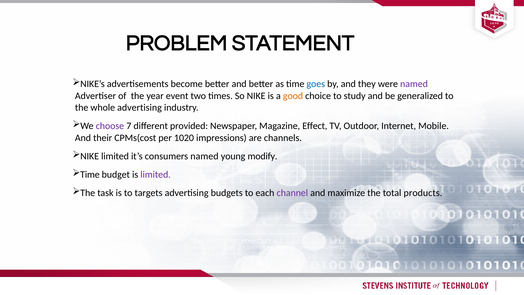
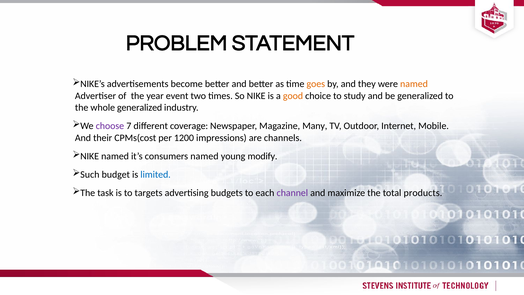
goes colour: blue -> orange (316, 84)
named colour: purple -> orange (414, 84)
whole advertising: advertising -> generalized (140, 108)
provided: provided -> coverage (189, 126)
Effect: Effect -> Many (315, 126)
1020: 1020 -> 1200 (184, 138)
NIKE limited: limited -> named (115, 156)
Time: Time -> Such (90, 174)
limited colour: purple -> blue (156, 174)
